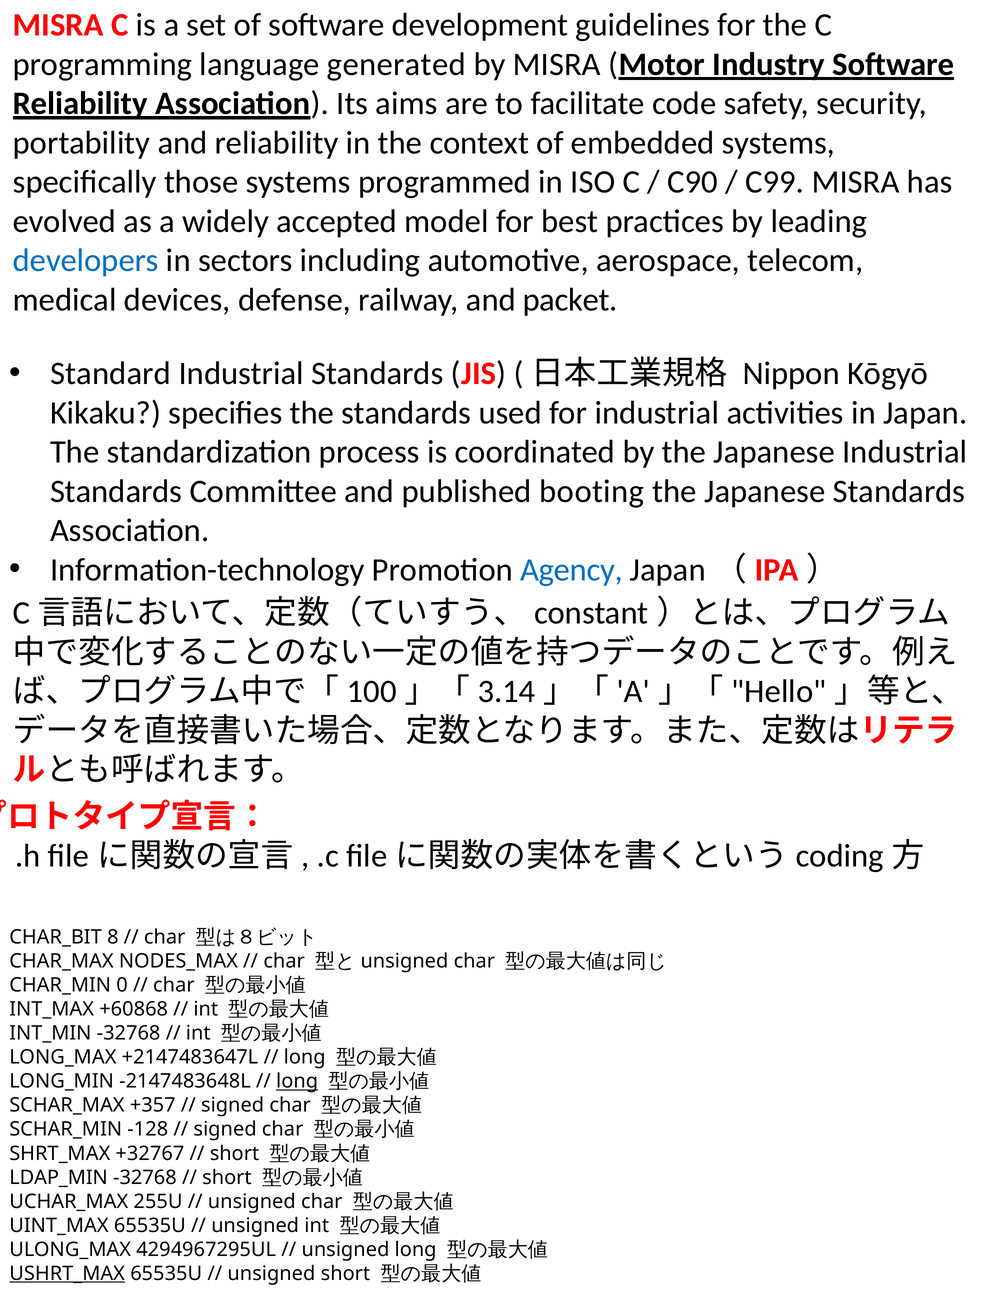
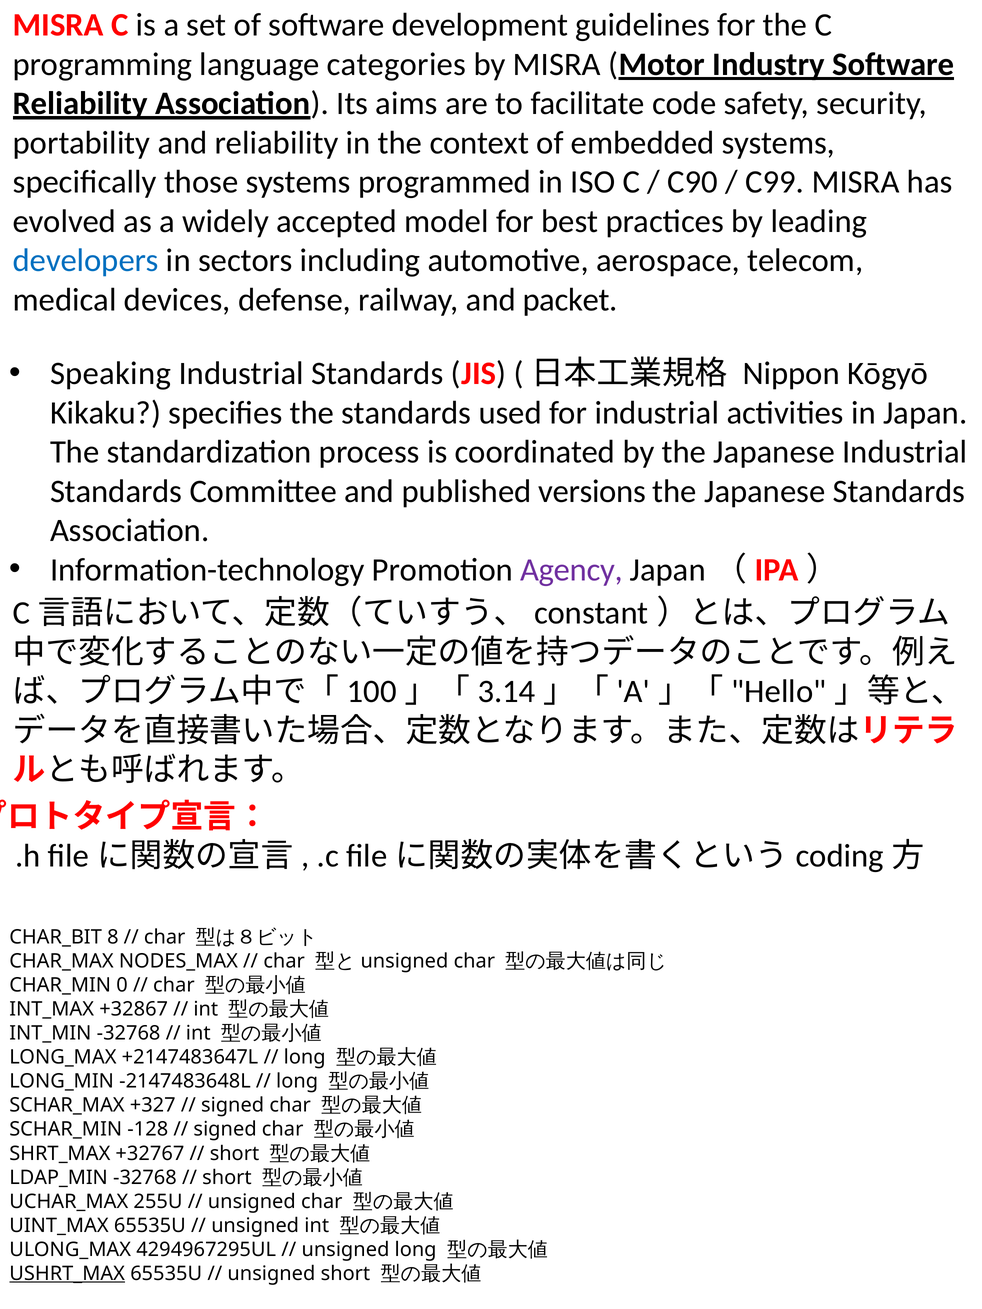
generated: generated -> categories (396, 64)
Standard: Standard -> Speaking (111, 374)
booting: booting -> versions (592, 491)
Agency colour: blue -> purple (571, 570)
+60868: +60868 -> +32867 (134, 1010)
long underline: present -> none (297, 1082)
+357: +357 -> +327 (153, 1106)
